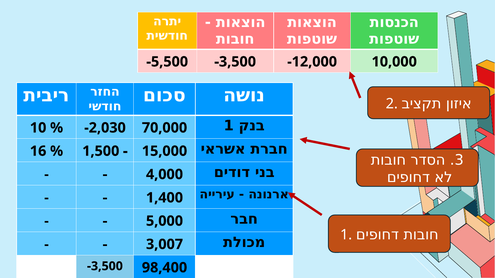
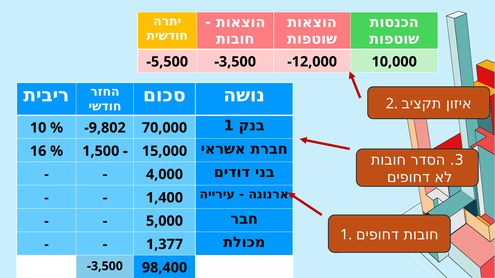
-2,030: -2,030 -> -9,802 (105, 128)
3,007: 3,007 -> 1,377 (165, 245)
